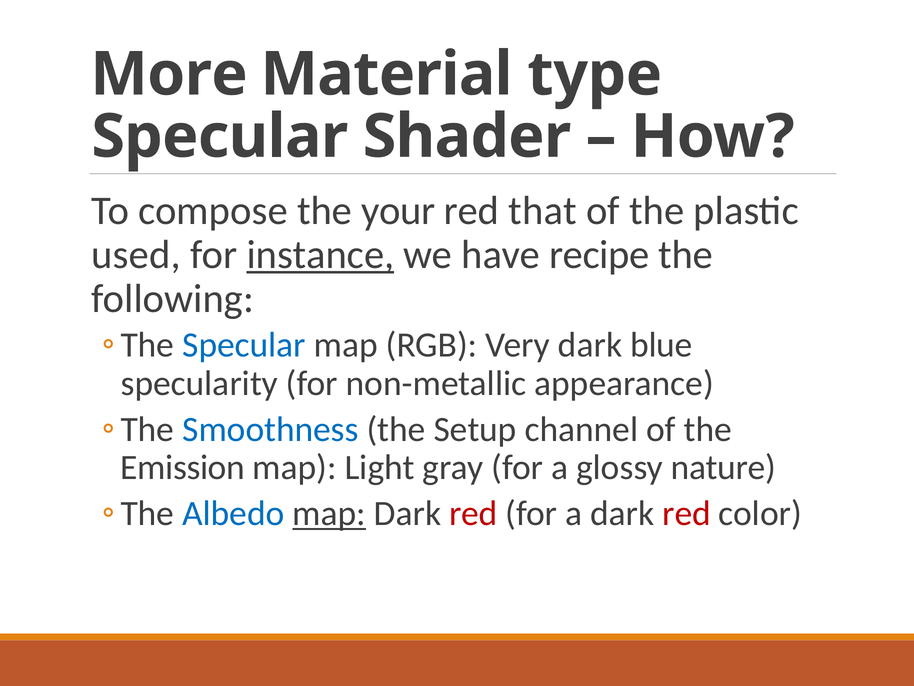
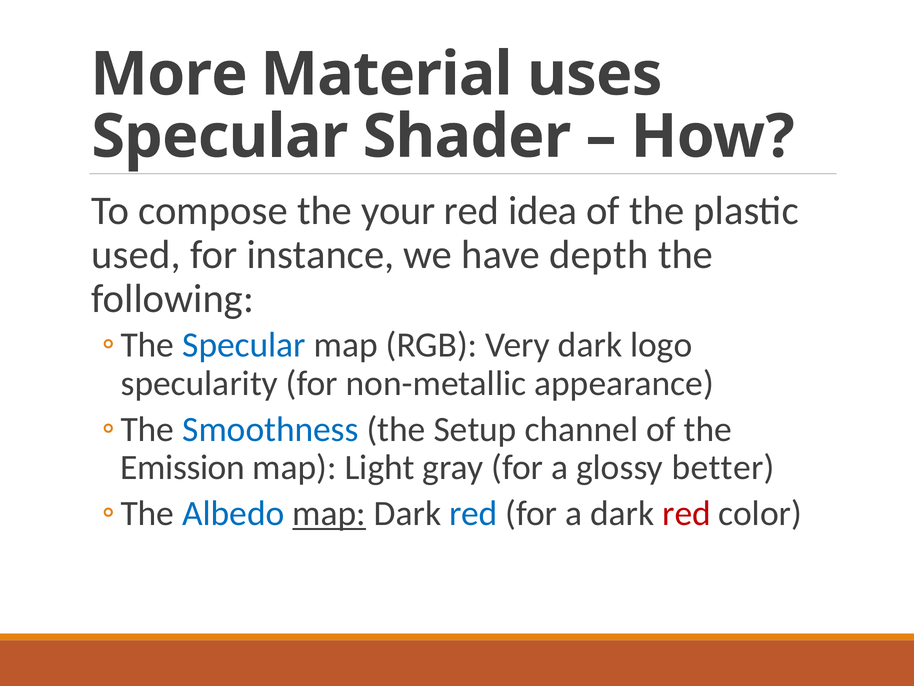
type: type -> uses (595, 74)
that: that -> idea (543, 211)
instance underline: present -> none (320, 255)
recipe: recipe -> depth (599, 255)
blue: blue -> logo (661, 345)
nature: nature -> better (723, 467)
red colour: red -> blue (473, 513)
